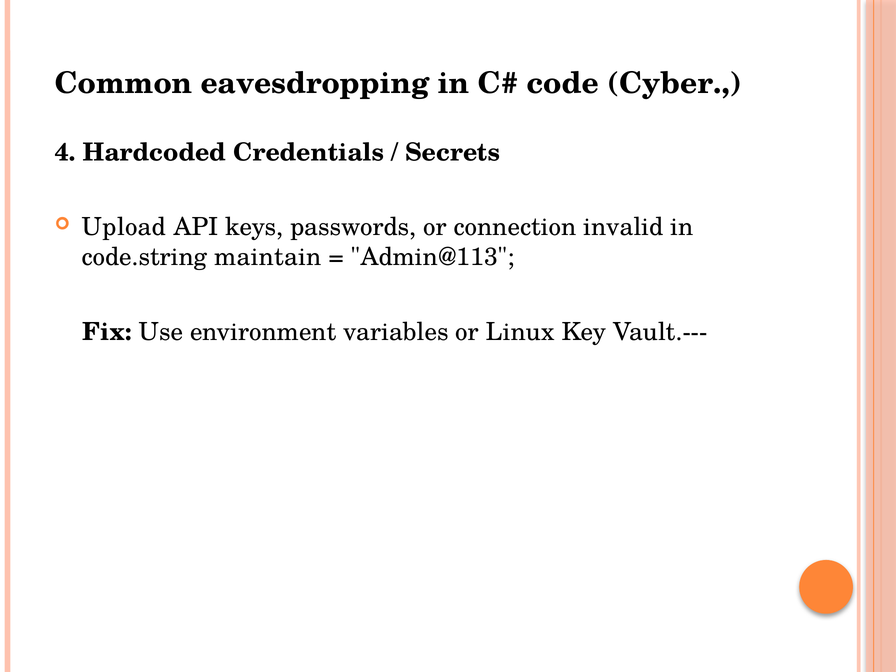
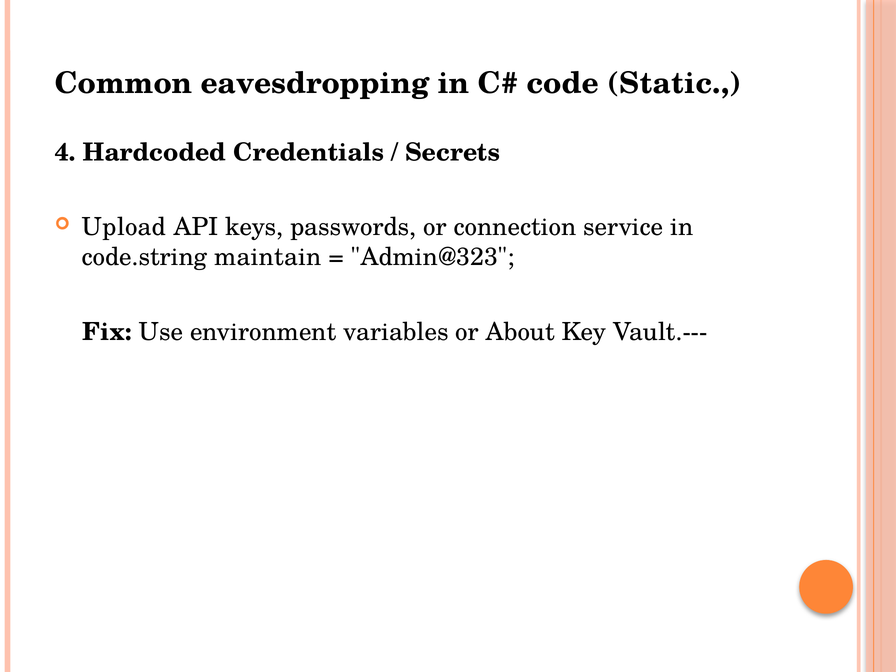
Cyber: Cyber -> Static (674, 83)
invalid: invalid -> service (623, 227)
Admin@113: Admin@113 -> Admin@323 (433, 257)
Linux: Linux -> About (520, 332)
